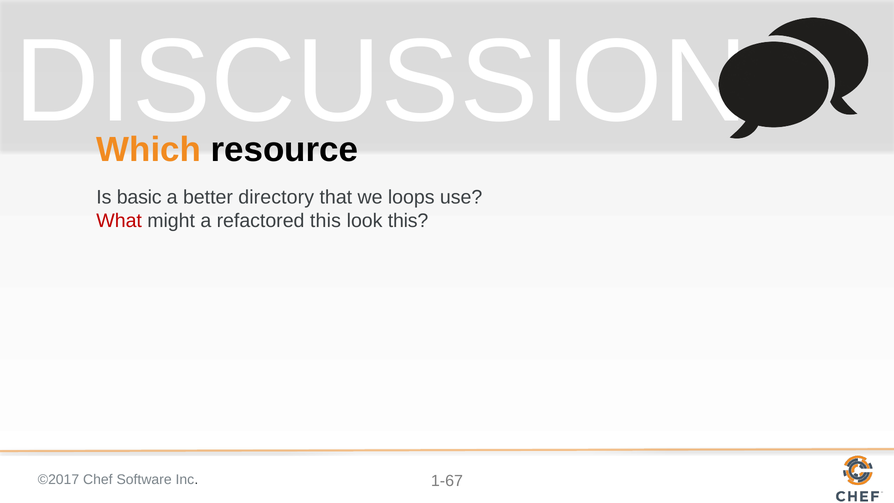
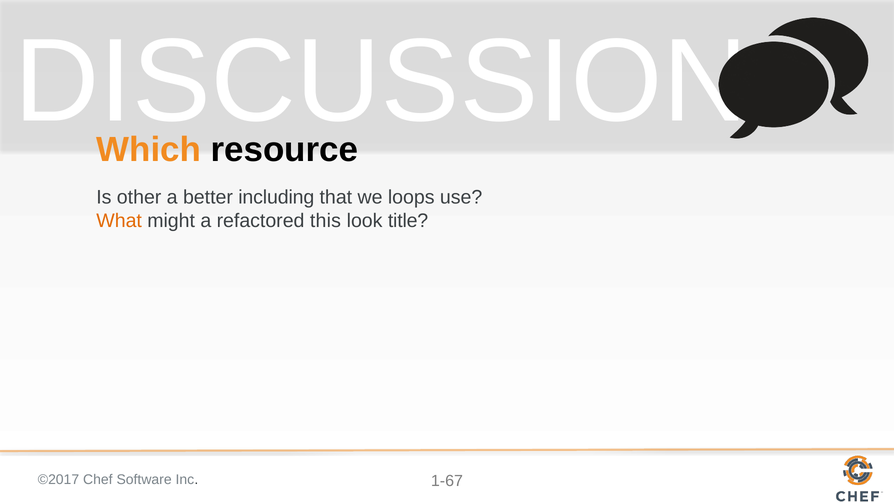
basic: basic -> other (139, 197)
directory: directory -> including (276, 197)
What colour: red -> orange (119, 221)
look this: this -> title (408, 221)
